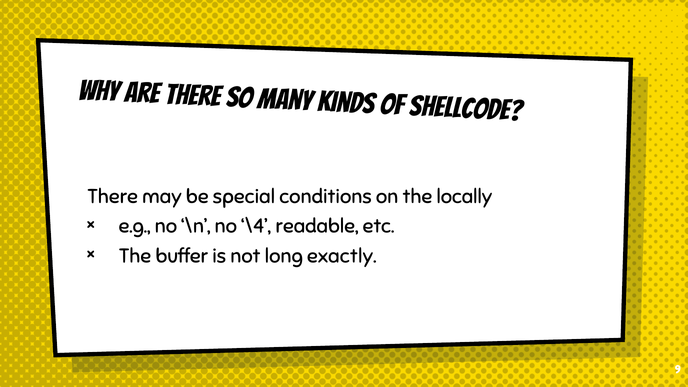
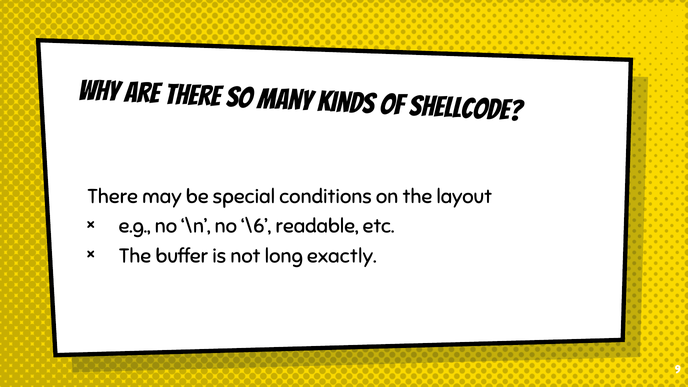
locally: locally -> layout (464, 196)
\4: \4 -> \6 (256, 226)
